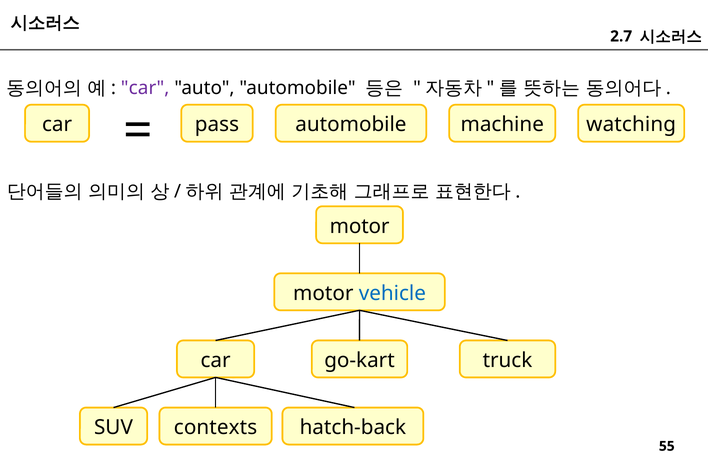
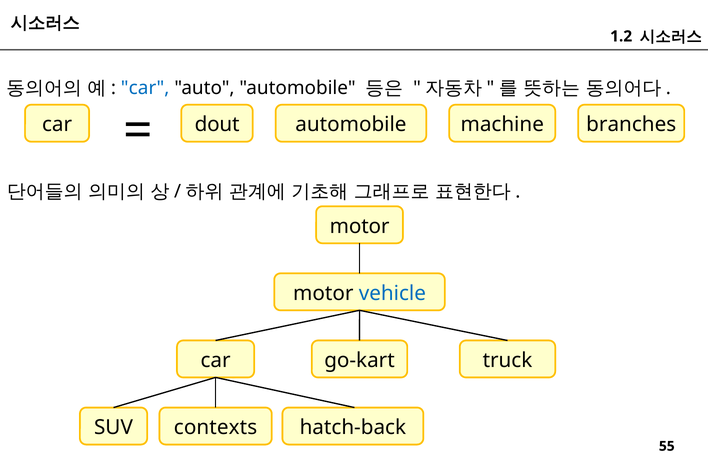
2.7: 2.7 -> 1.2 (621, 36)
car colour: purple -> blue (145, 88)
pass: pass -> dout (217, 125)
watching: watching -> branches (631, 125)
